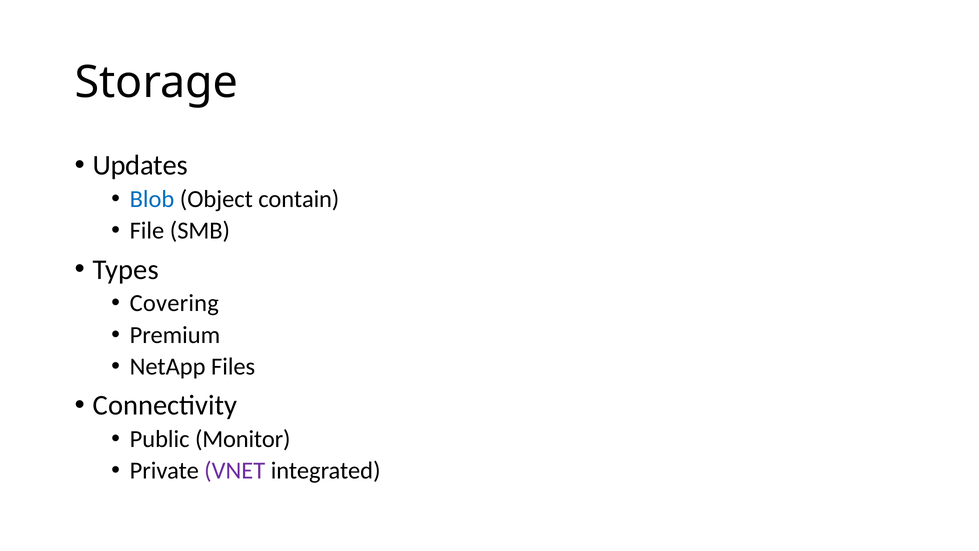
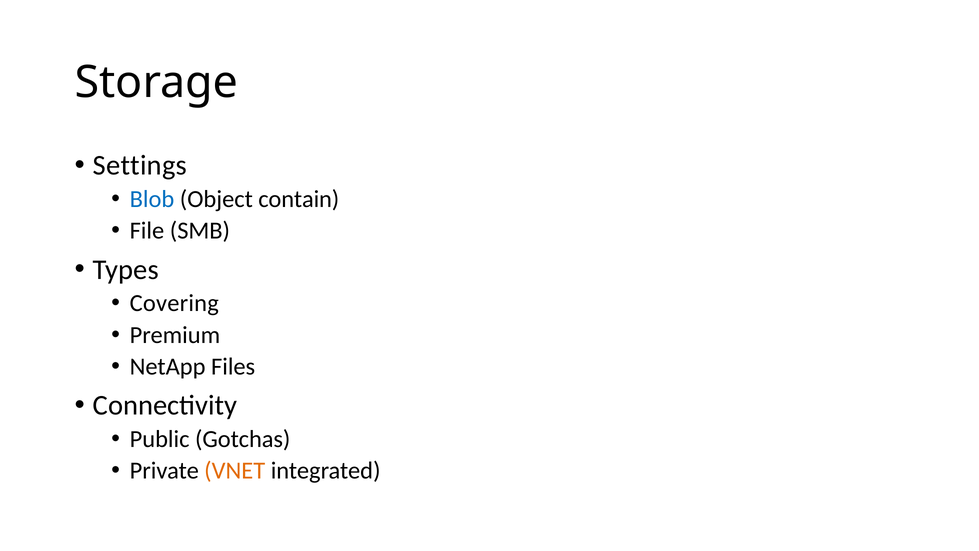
Updates: Updates -> Settings (140, 165)
Monitor: Monitor -> Gotchas (243, 439)
VNET colour: purple -> orange (235, 470)
